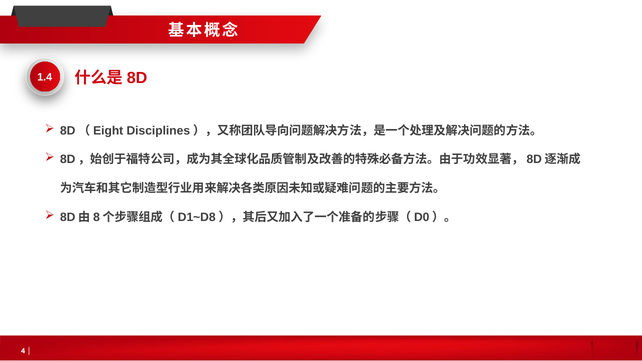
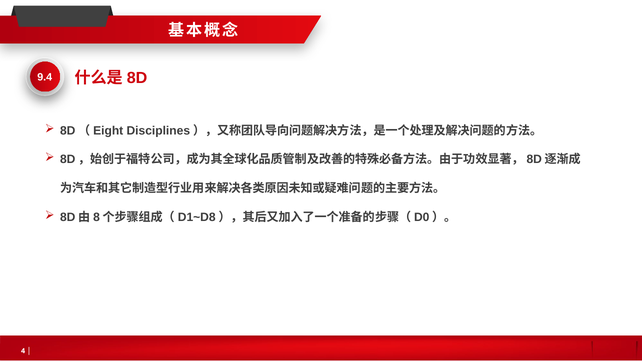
1.4: 1.4 -> 9.4 (45, 77)
